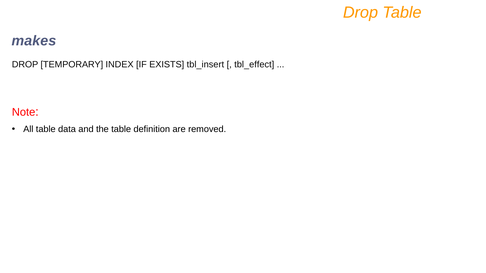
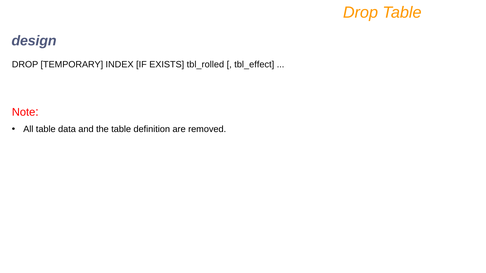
makes: makes -> design (34, 41)
tbl_insert: tbl_insert -> tbl_rolled (205, 64)
